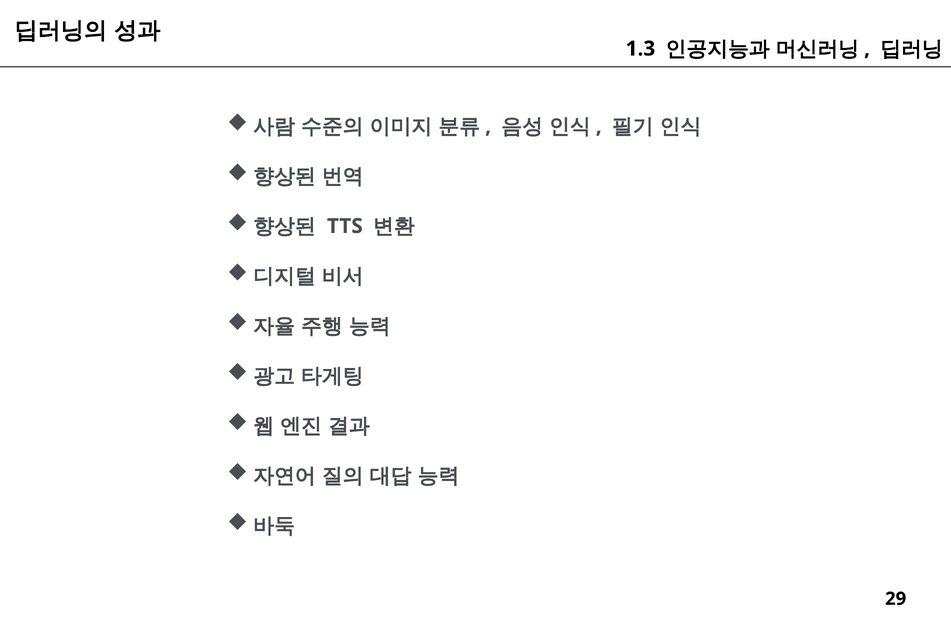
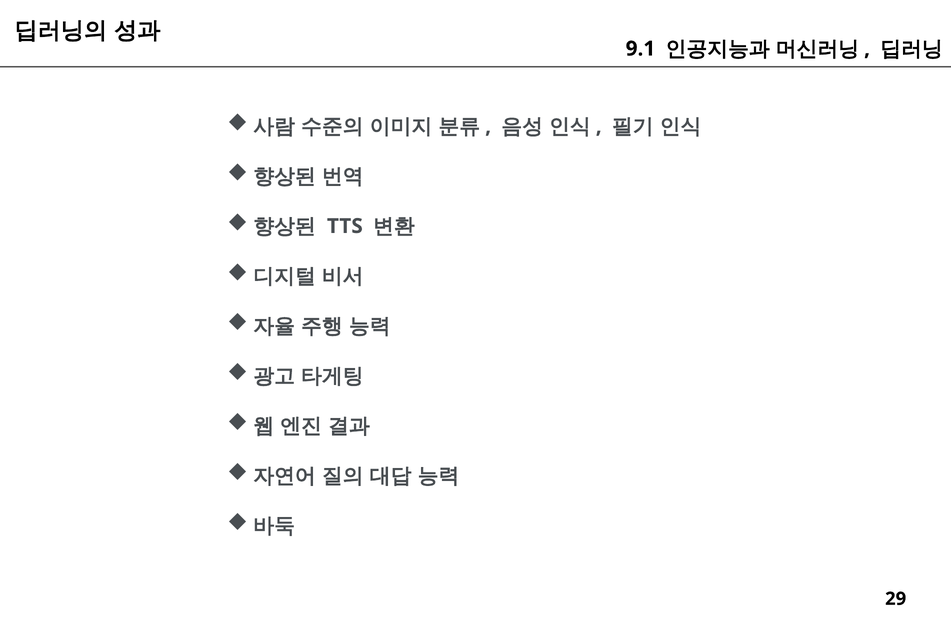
1.3: 1.3 -> 9.1 (640, 49)
